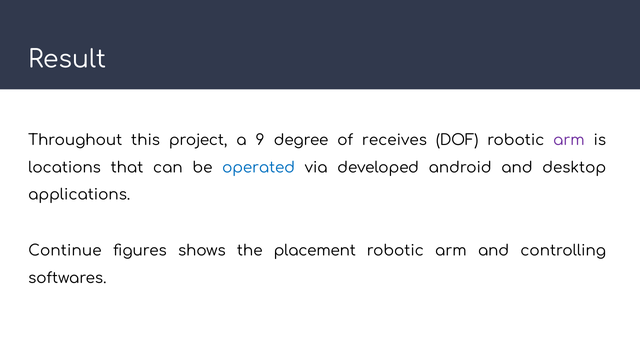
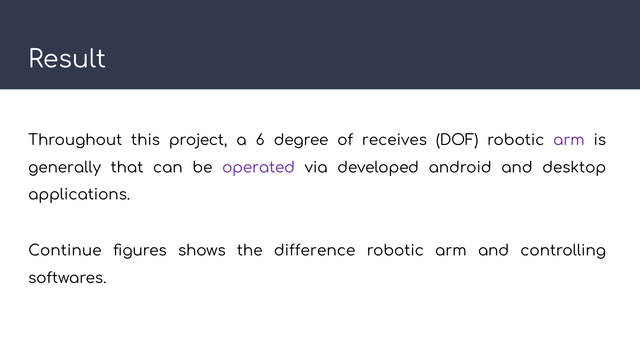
9: 9 -> 6 (260, 140)
locations: locations -> generally (65, 168)
operated colour: blue -> purple (259, 168)
placement: placement -> difference (315, 251)
